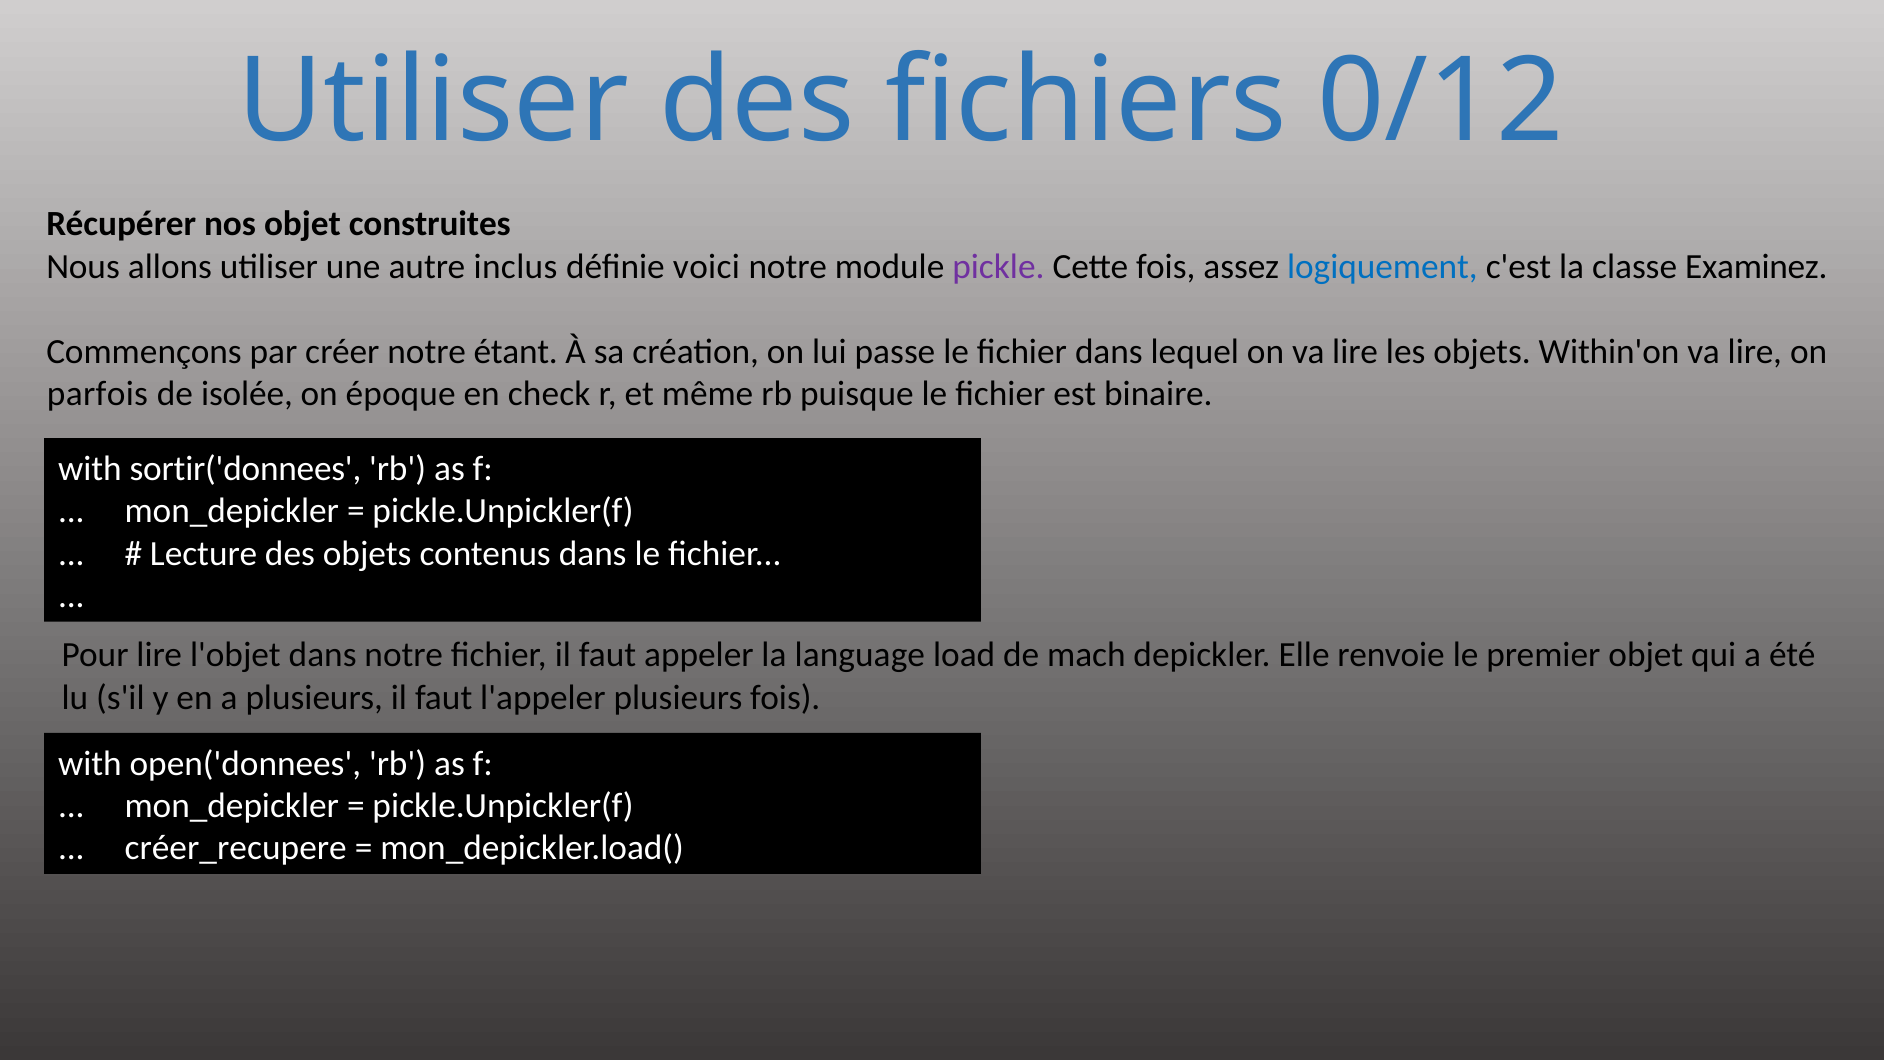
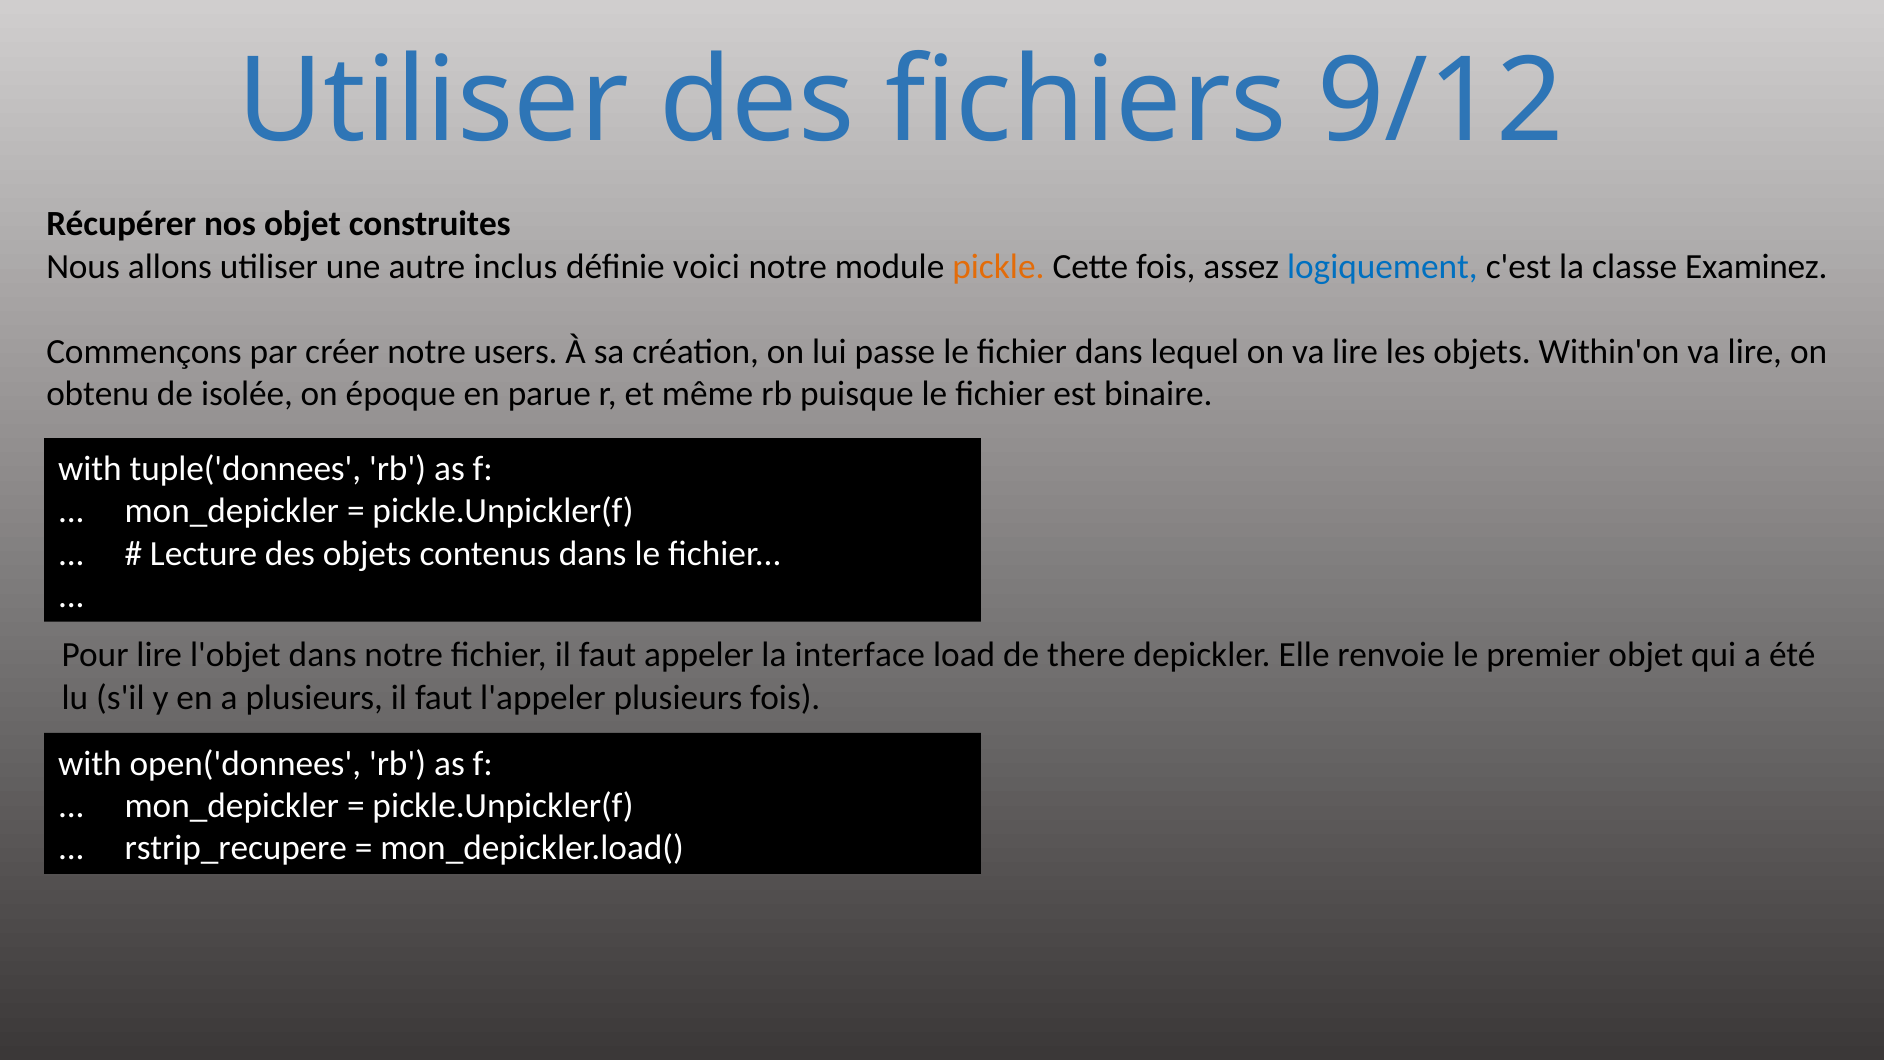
0/12: 0/12 -> 9/12 (1441, 102)
pickle colour: purple -> orange (998, 266)
étant: étant -> users (516, 351)
parfois: parfois -> obtenu (98, 394)
check: check -> parue (549, 394)
sortir('donnees: sortir('donnees -> tuple('donnees (245, 469)
language: language -> interface (860, 655)
mach: mach -> there (1086, 655)
créer_recupere: créer_recupere -> rstrip_recupere (236, 848)
